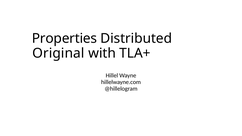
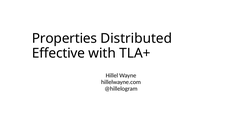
Original: Original -> Effective (59, 53)
